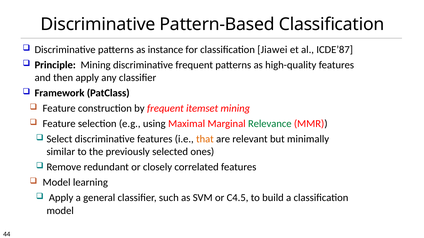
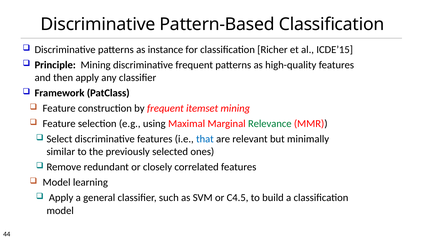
Jiawei: Jiawei -> Richer (272, 50)
ICDE’87: ICDE’87 -> ICDE’15 (335, 50)
that colour: orange -> blue (205, 139)
